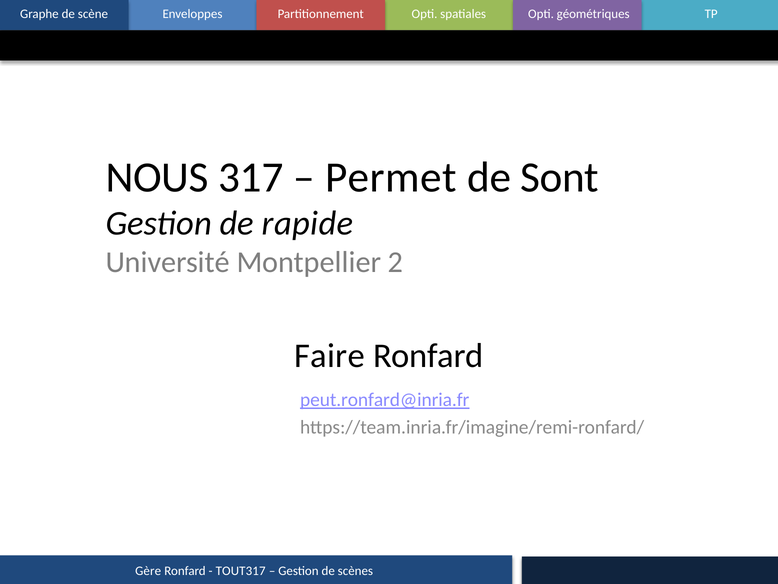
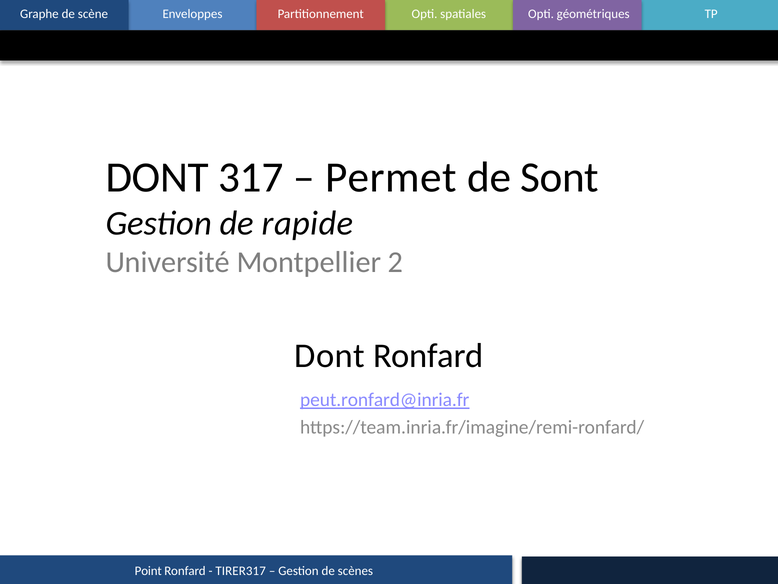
NOUS: NOUS -> DONT (157, 177)
Faire: Faire -> Dont (330, 356)
Gère: Gère -> Point (148, 570)
TOUT317: TOUT317 -> TIRER317 (241, 570)
